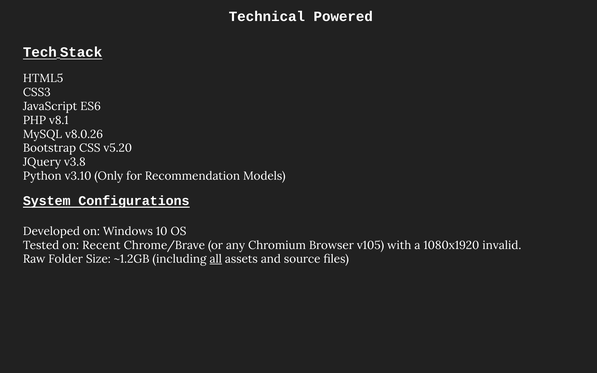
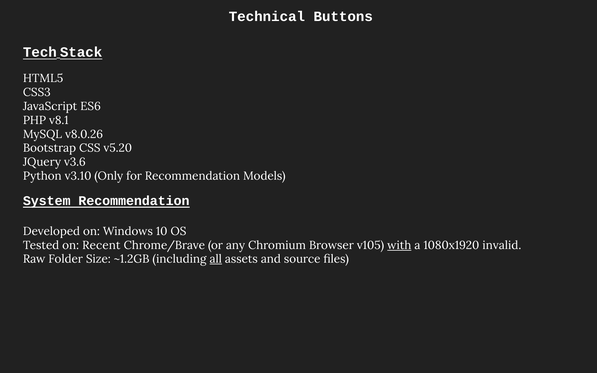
Powered: Powered -> Buttons (343, 16)
v3.8: v3.8 -> v3.6 (75, 162)
System Configurations: Configurations -> Recommendation (134, 201)
with underline: none -> present (399, 245)
